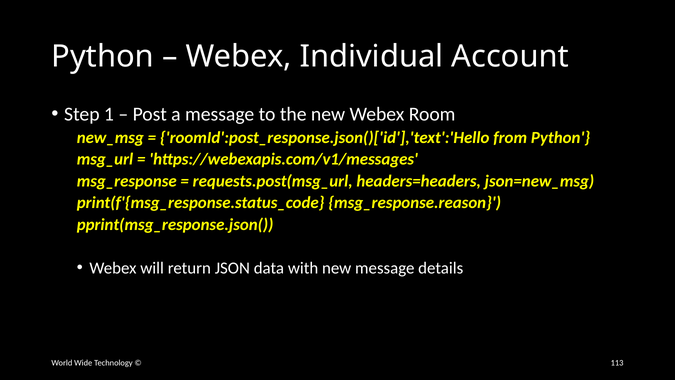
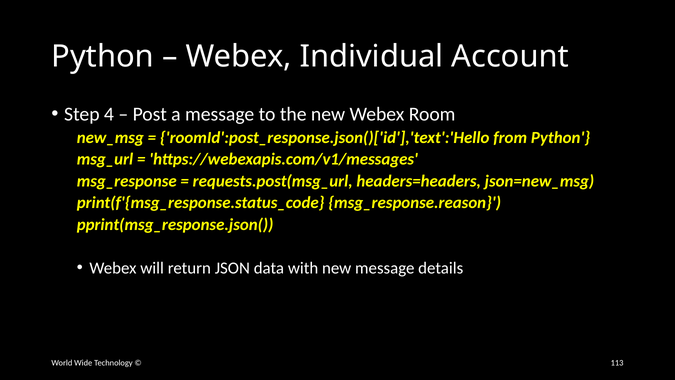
1: 1 -> 4 (109, 114)
